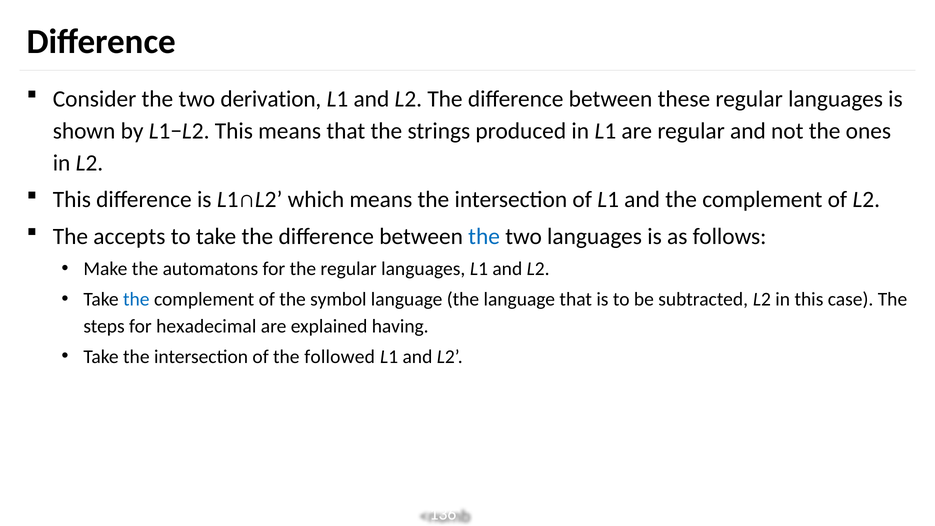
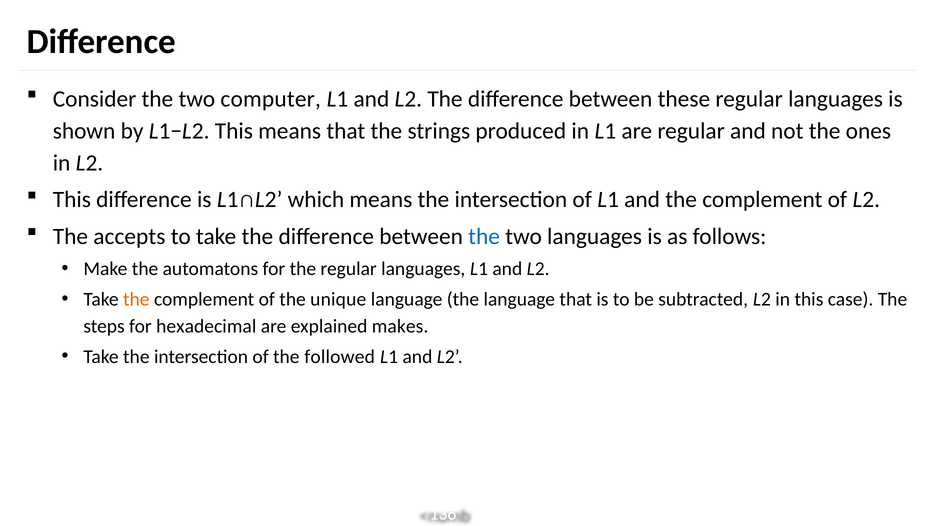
derivation: derivation -> computer (271, 99)
the colour: blue -> orange (136, 299)
symbol: symbol -> unique (338, 299)
having: having -> makes (400, 326)
